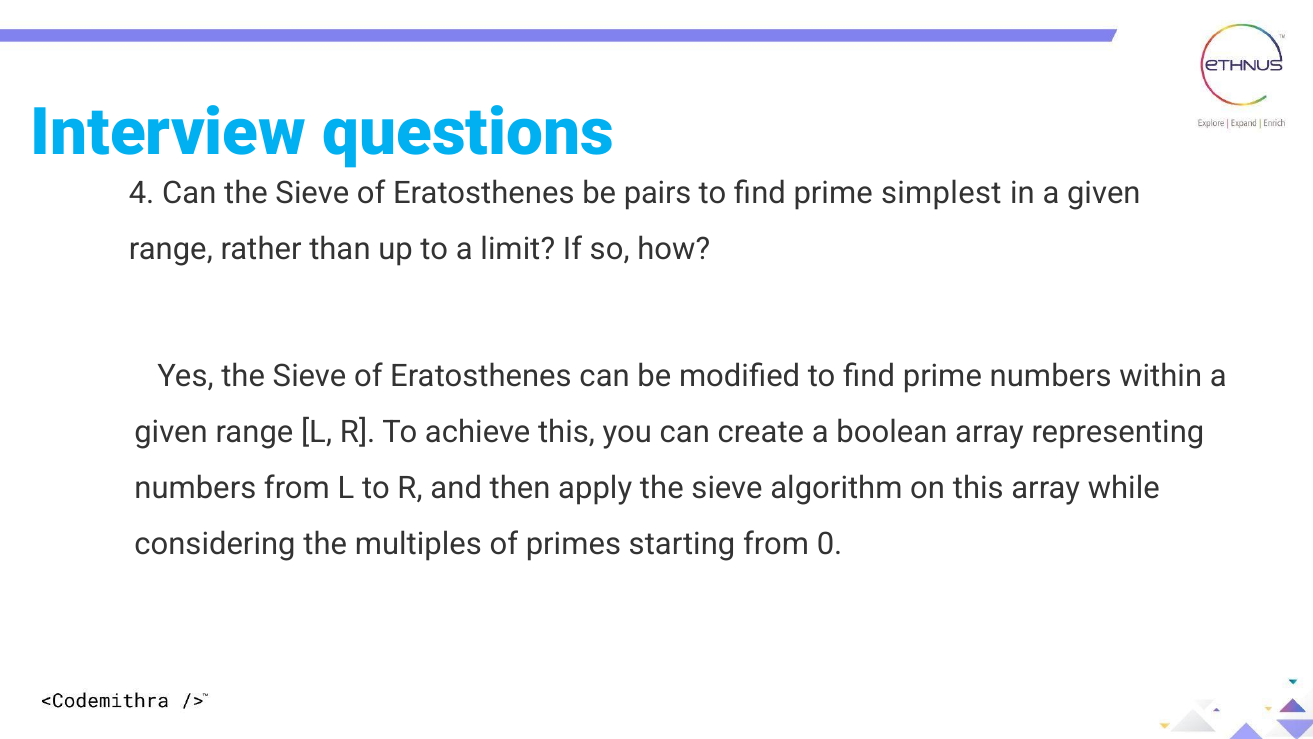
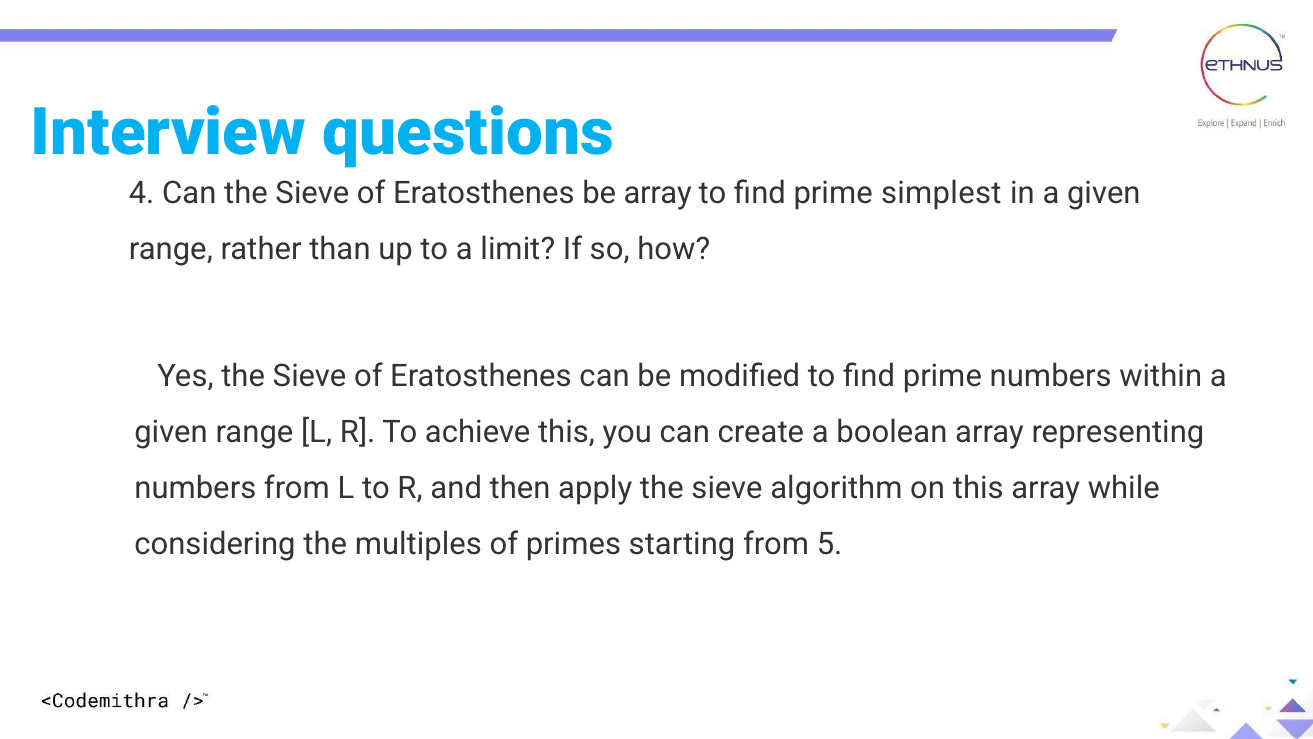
be pairs: pairs -> array (658, 193)
0: 0 -> 5 (830, 544)
